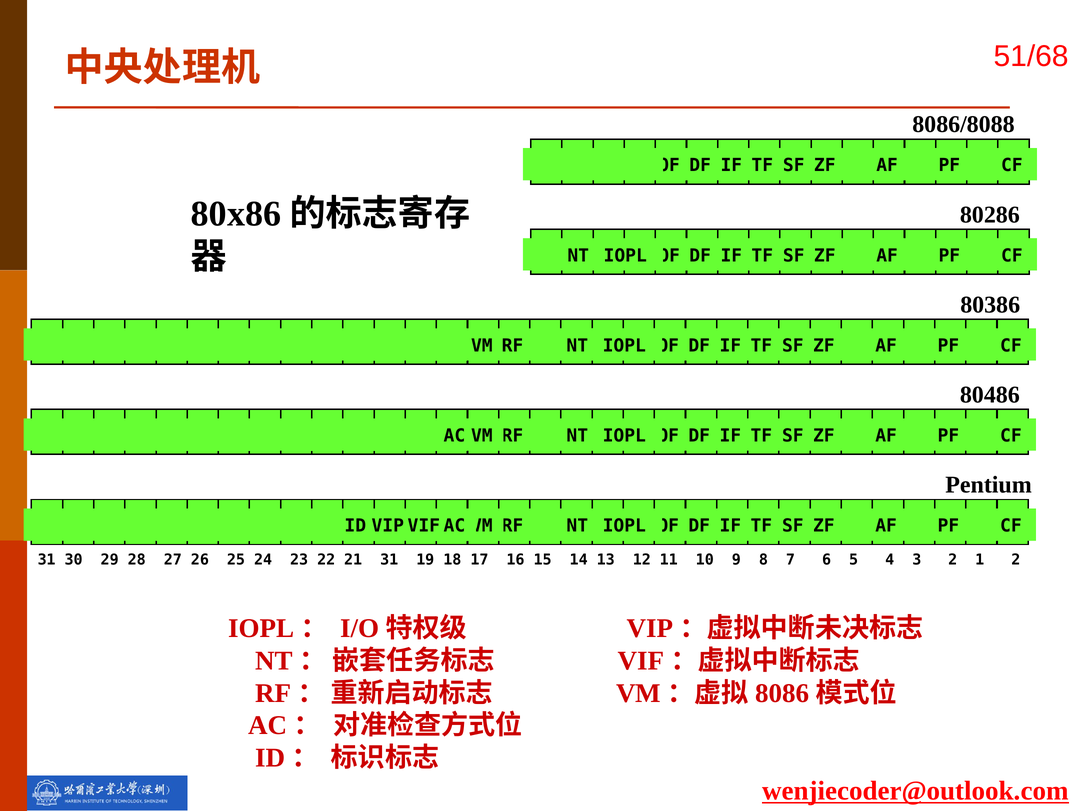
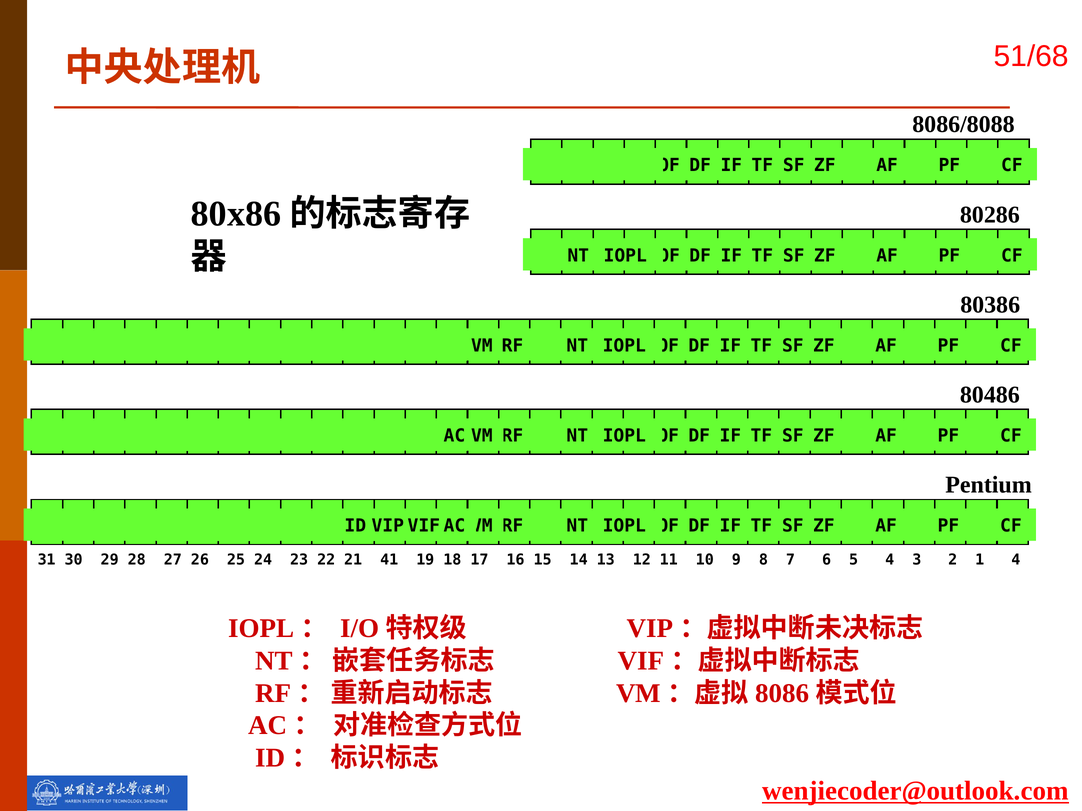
21 31: 31 -> 41 (389, 560)
1 2: 2 -> 4 (1016, 560)
